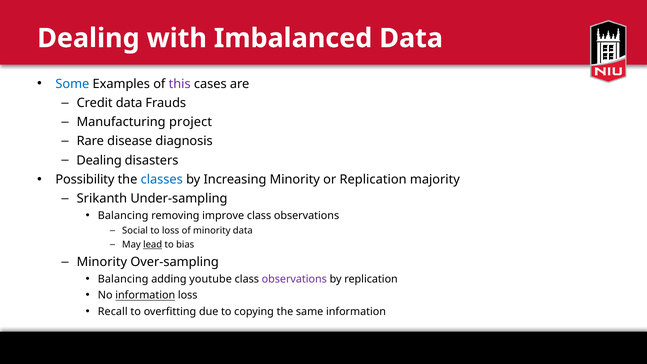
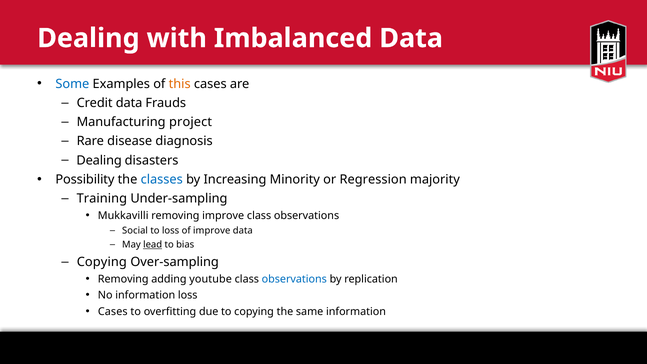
this colour: purple -> orange (180, 84)
or Replication: Replication -> Regression (373, 180)
Srikanth: Srikanth -> Training (102, 199)
Balancing: Balancing -> Mukkavilli (123, 216)
of minority: minority -> improve (212, 231)
Minority: Minority -> Copying (102, 262)
Balancing: Balancing -> Removing (123, 279)
observations colour: purple -> blue (294, 279)
information underline: present -> none (145, 295)
Recall: Recall -> Cases (113, 312)
